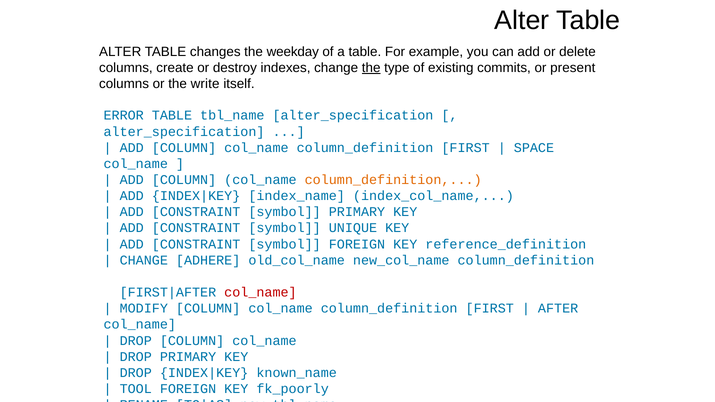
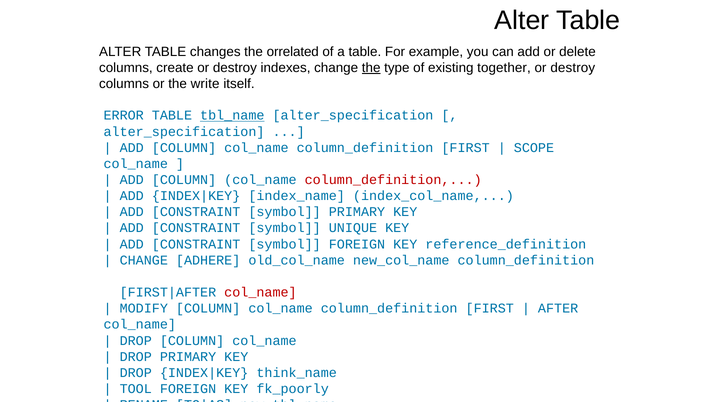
weekday: weekday -> orrelated (293, 52)
commits: commits -> together (504, 68)
present: present -> destroy (573, 68)
tbl_name underline: none -> present (232, 116)
SPACE: SPACE -> SCOPE (534, 148)
column_definition colour: orange -> red (393, 180)
known_name: known_name -> think_name (297, 373)
